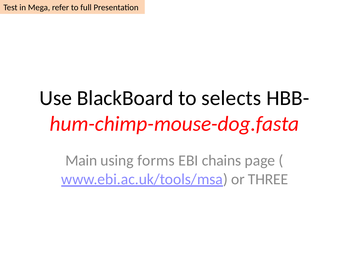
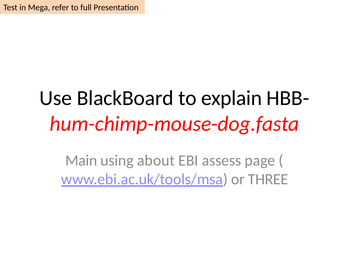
selects: selects -> explain (232, 98)
forms: forms -> about (156, 160)
chains: chains -> assess (222, 160)
